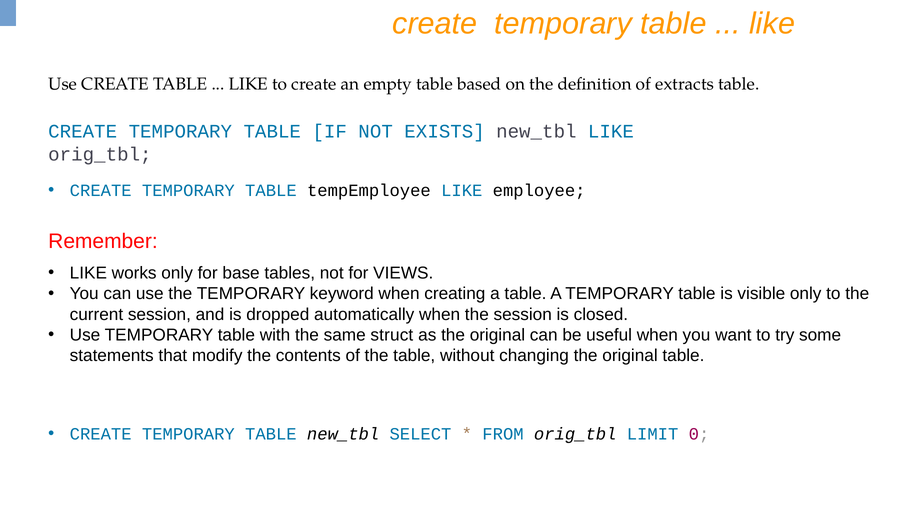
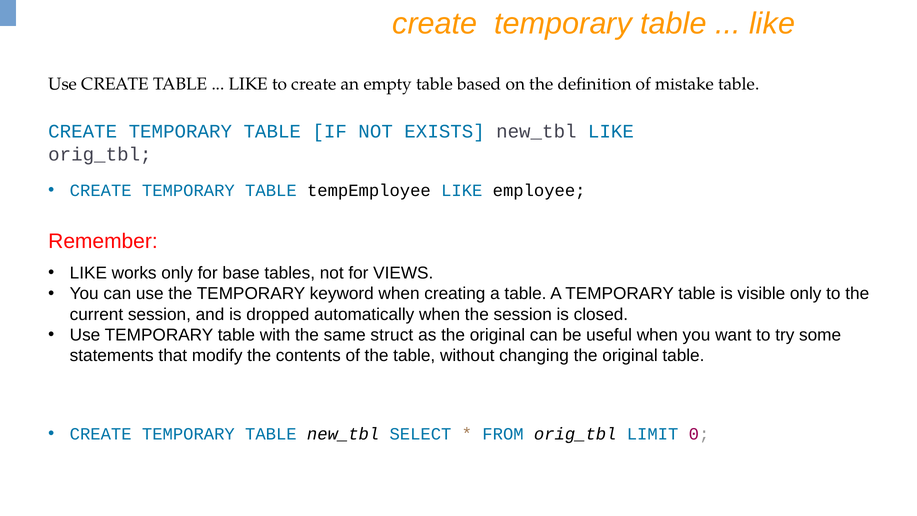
extracts: extracts -> mistake (685, 84)
